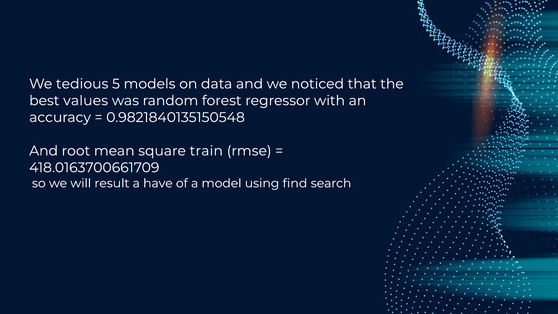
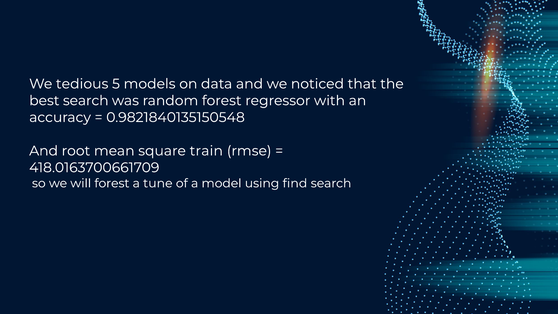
best values: values -> search (86, 101)
will result: result -> forest (112, 183)
have: have -> tune (158, 183)
